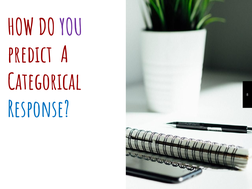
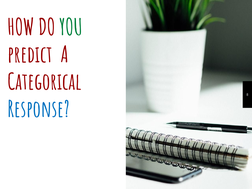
YOU colour: purple -> green (71, 28)
